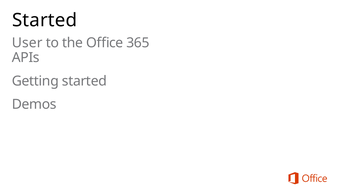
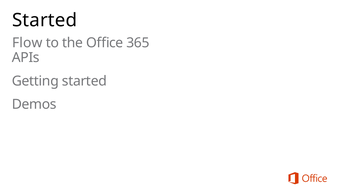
User: User -> Flow (27, 43)
